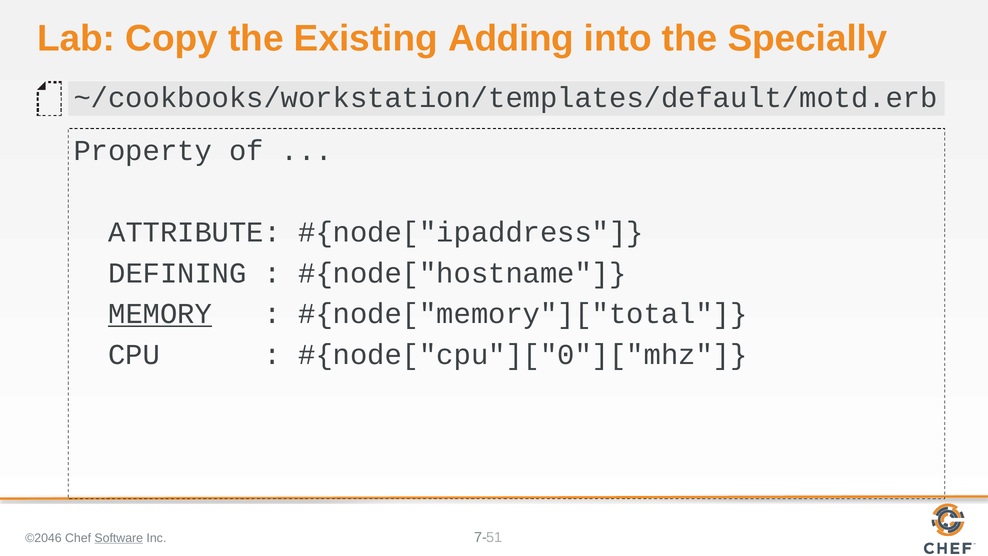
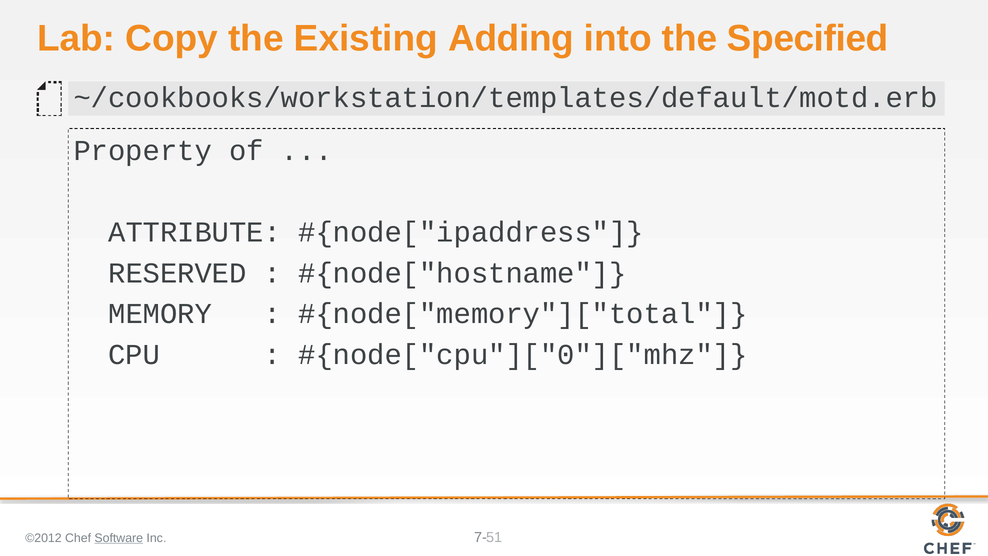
Specially: Specially -> Specified (808, 38)
DEFINING: DEFINING -> RESERVED (177, 273)
MEMORY underline: present -> none (160, 314)
©2046: ©2046 -> ©2012 (43, 538)
